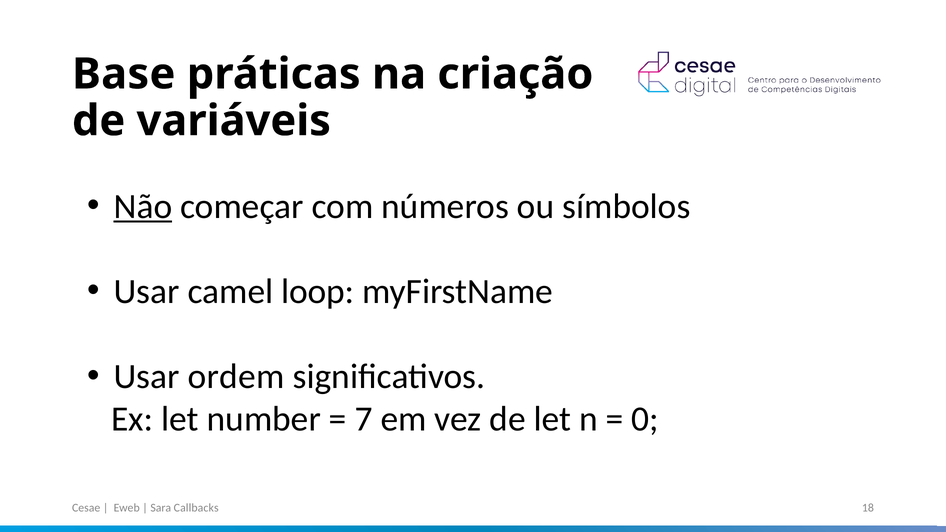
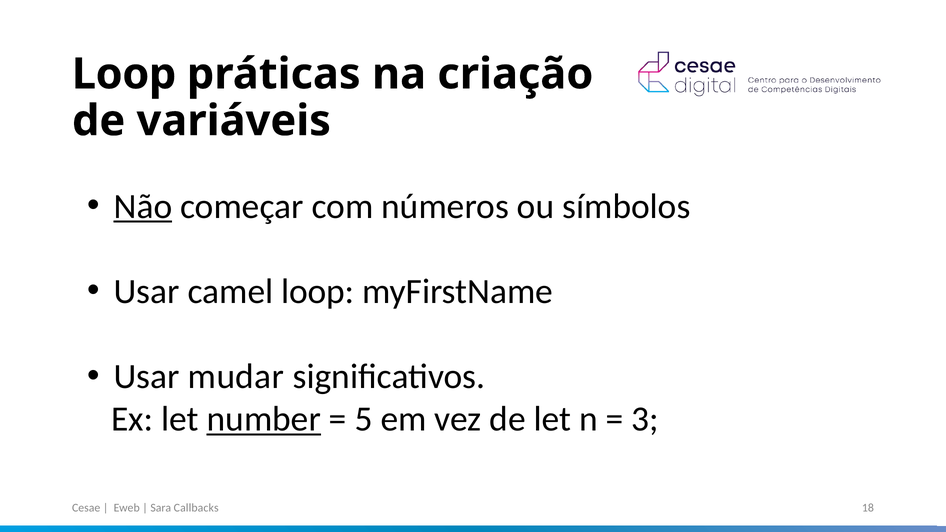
Base: Base -> Loop (124, 74)
ordem: ordem -> mudar (236, 377)
number underline: none -> present (264, 419)
7: 7 -> 5 (364, 419)
0: 0 -> 3 (645, 419)
